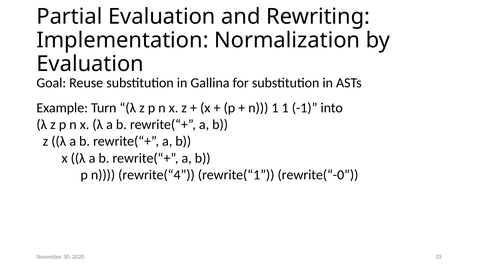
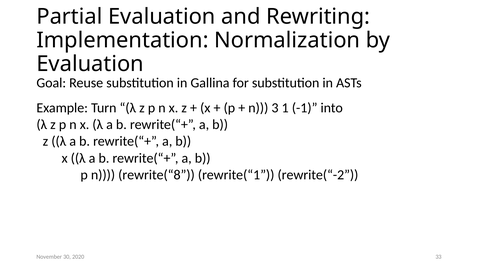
n 1: 1 -> 3 (275, 108)
rewrite(“4: rewrite(“4 -> rewrite(“8 (156, 175)
rewrite(“-0: rewrite(“-0 -> rewrite(“-2 (318, 175)
